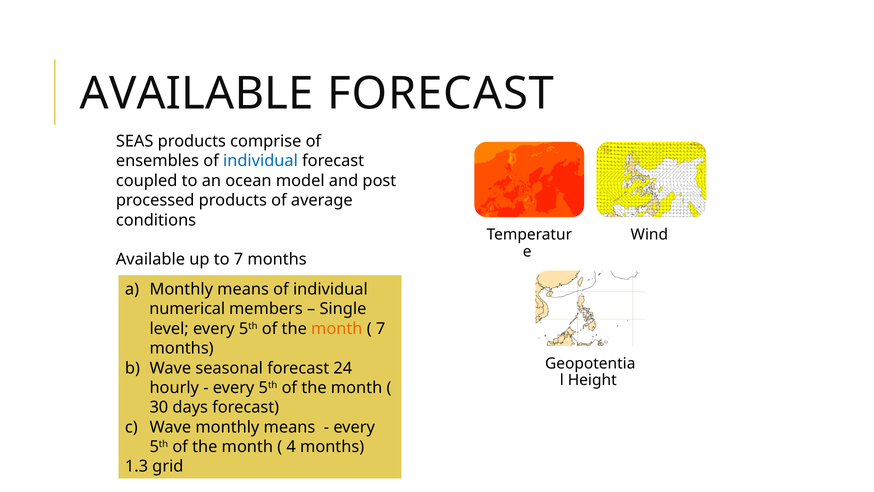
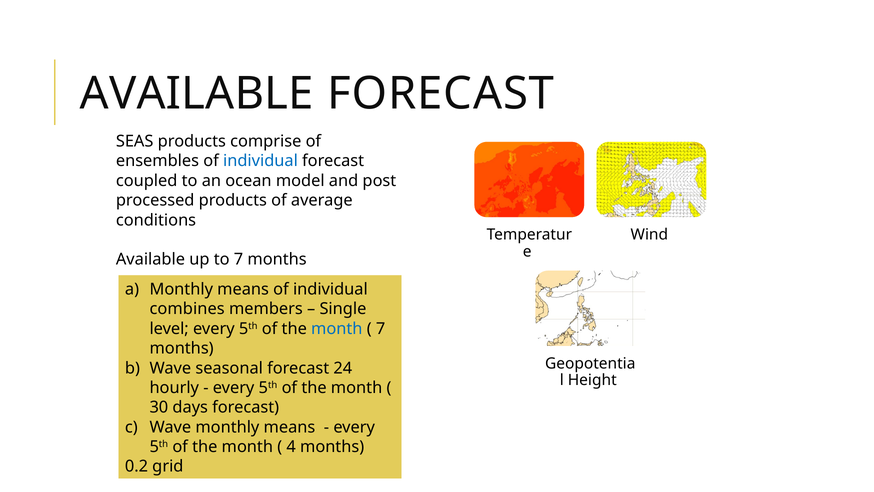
numerical: numerical -> combines (187, 309)
month colour: orange -> blue (337, 328)
1.3: 1.3 -> 0.2 (137, 466)
